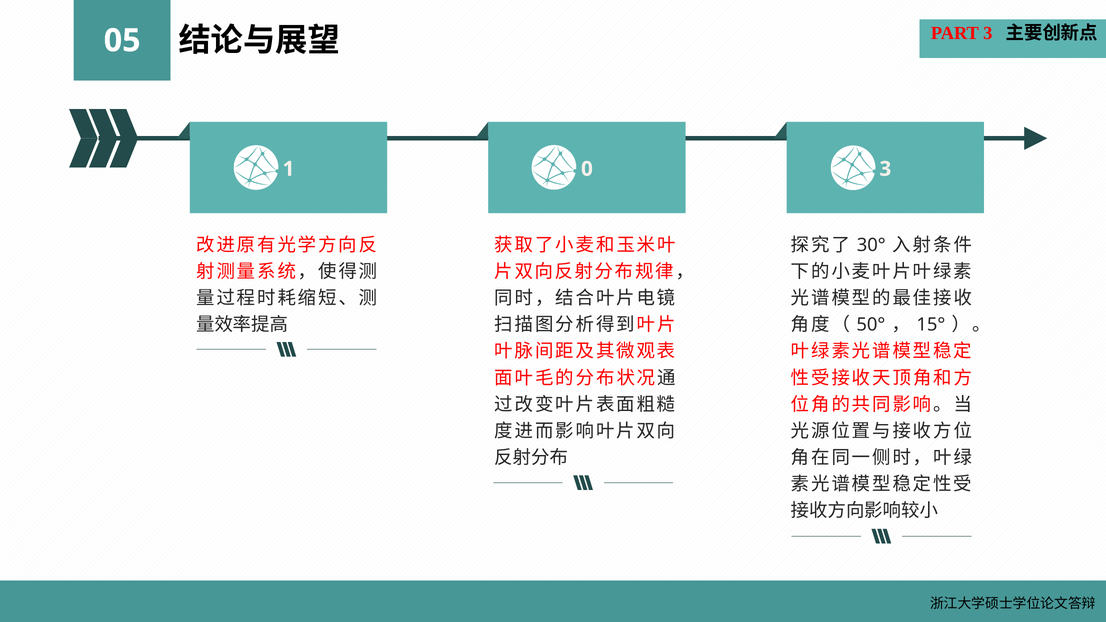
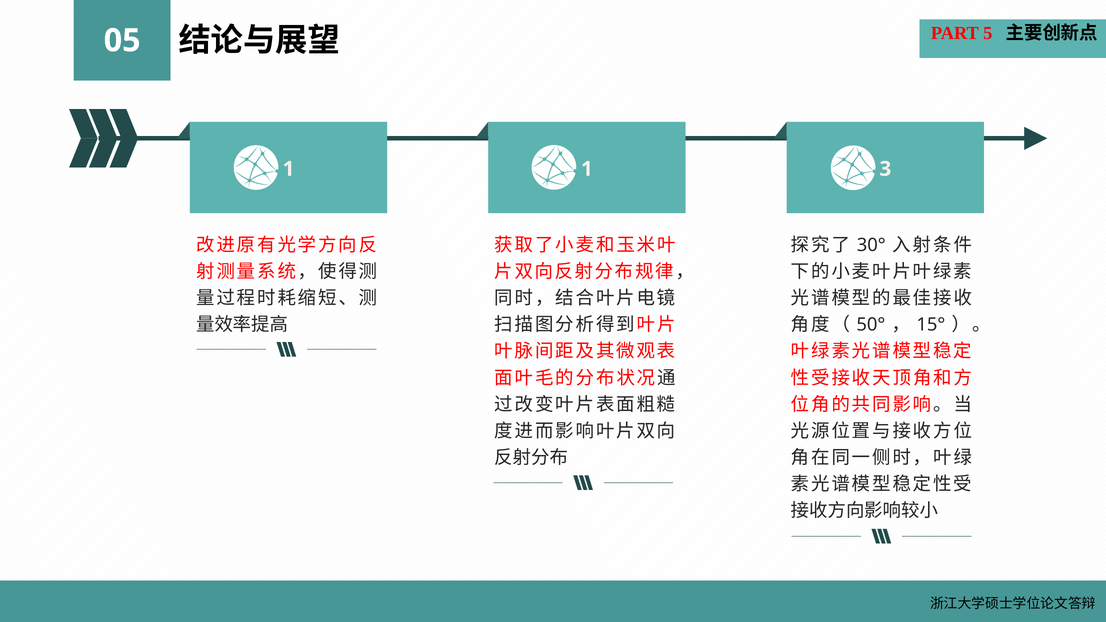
PART 3: 3 -> 5 (988, 33)
1 0: 0 -> 1 (587, 169)
